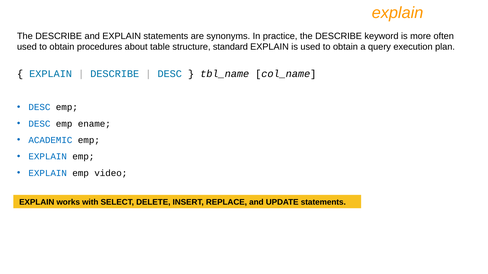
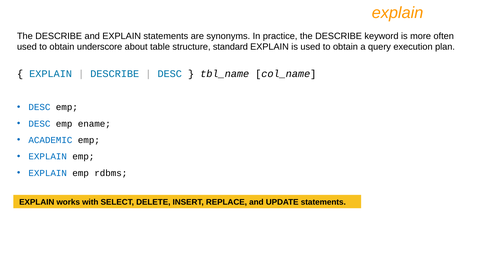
procedures: procedures -> underscore (100, 47)
video: video -> rdbms (111, 173)
